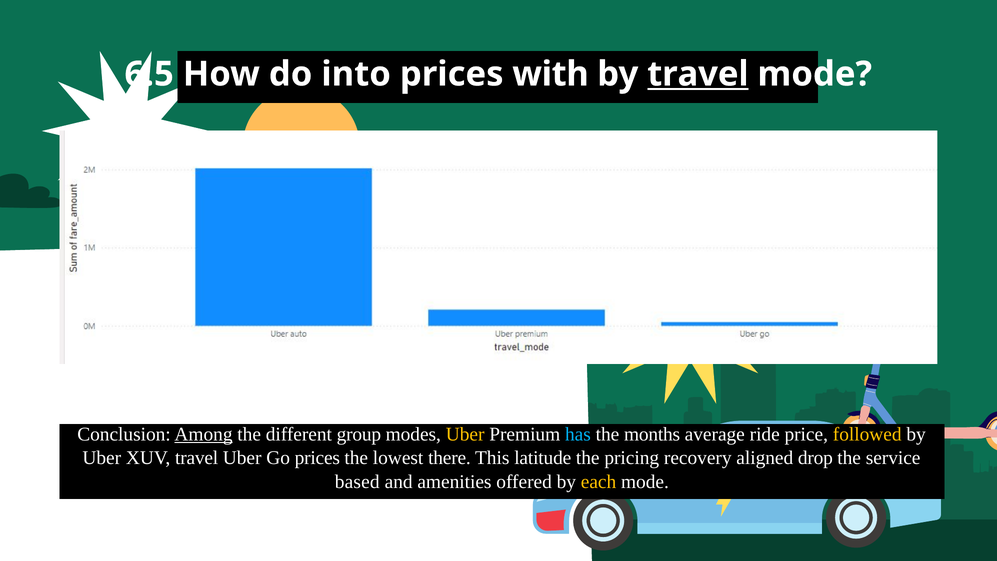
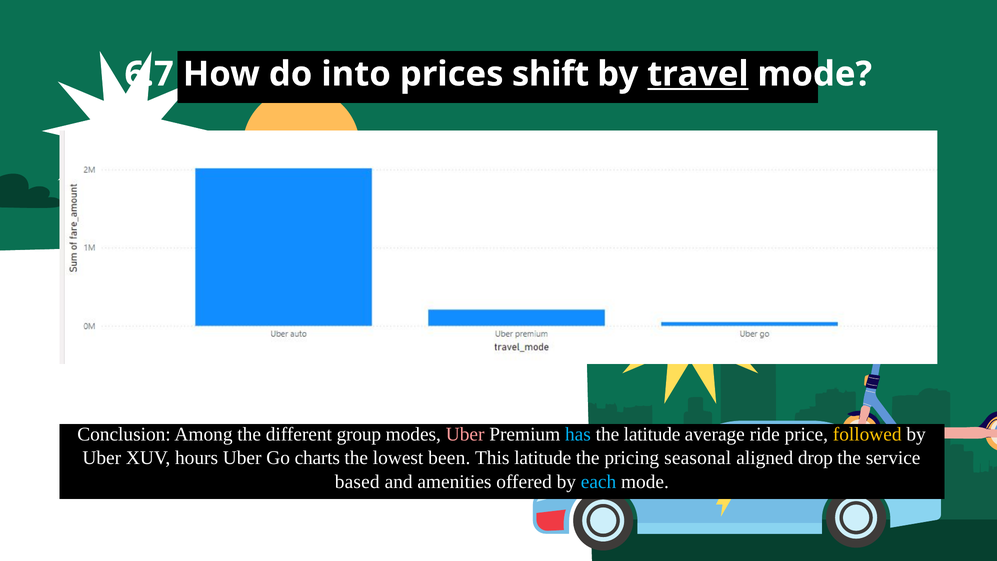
6.5: 6.5 -> 6.7 (149, 74)
with: with -> shift (551, 74)
Among underline: present -> none (204, 434)
Uber colour: yellow -> pink (465, 434)
the months: months -> latitude (652, 434)
XUV travel: travel -> hours (197, 458)
Go prices: prices -> charts (317, 458)
there: there -> been (449, 458)
recovery: recovery -> seasonal (698, 458)
each colour: yellow -> light blue (599, 482)
